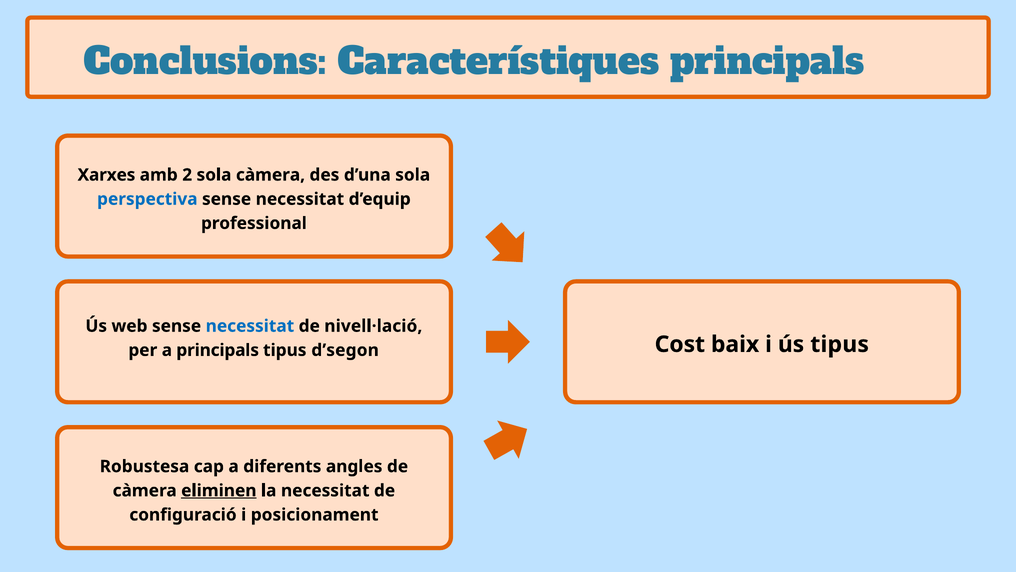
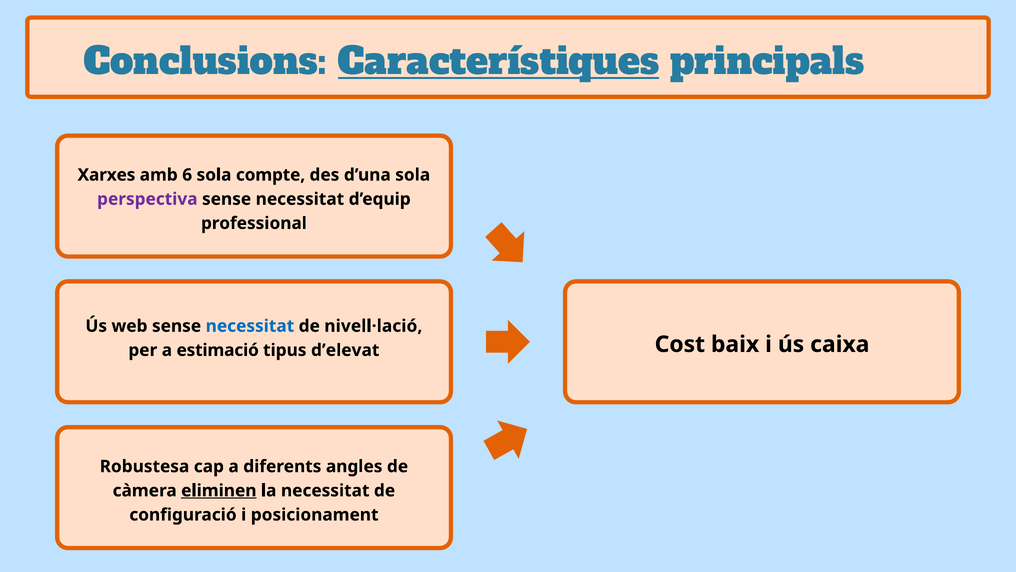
Característiques underline: none -> present (498, 62)
2: 2 -> 6 (187, 175)
sola càmera: càmera -> compte (271, 175)
perspectiva colour: blue -> purple (147, 199)
ús tipus: tipus -> caixa (840, 344)
a principals: principals -> estimació (218, 350)
d’segon: d’segon -> d’elevat (345, 350)
